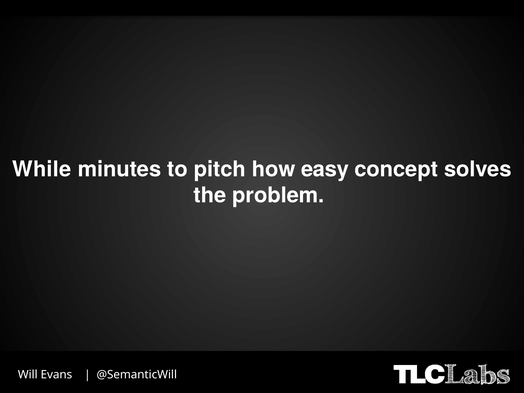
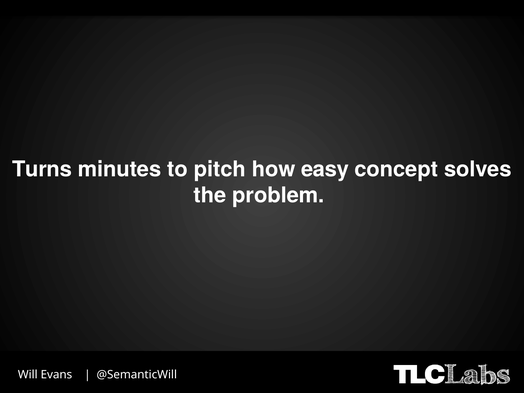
While: While -> Turns (42, 169)
